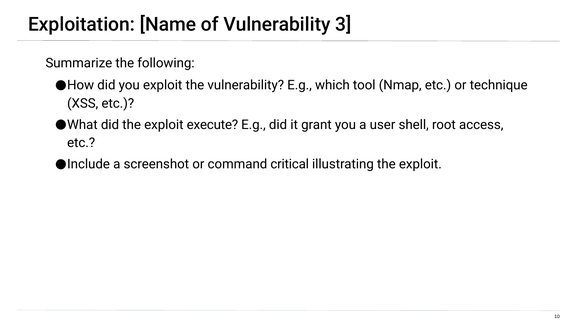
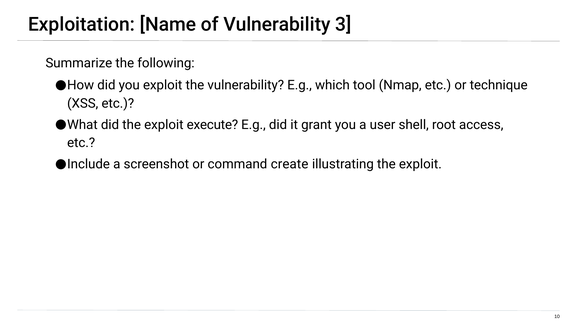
critical: critical -> create (290, 164)
